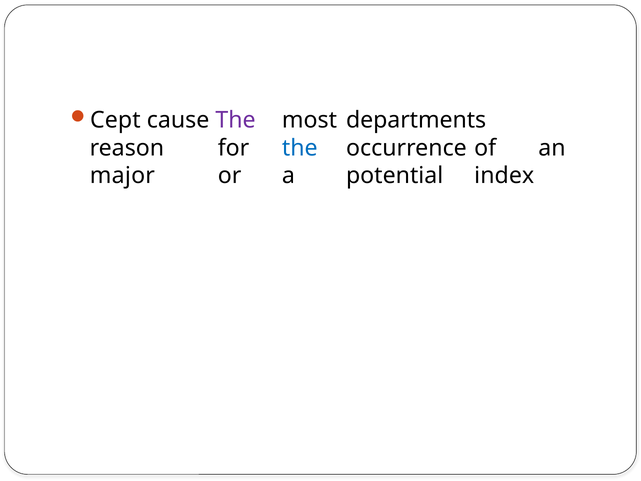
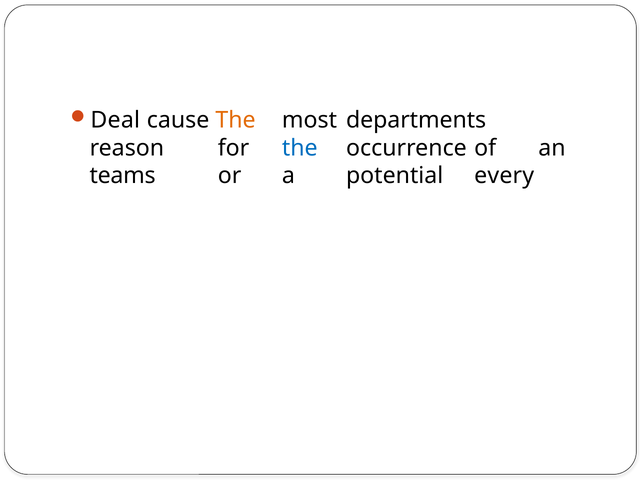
Cept: Cept -> Deal (115, 120)
The colour: purple -> orange (236, 120)
major: major -> teams (123, 176)
index: index -> every (504, 176)
